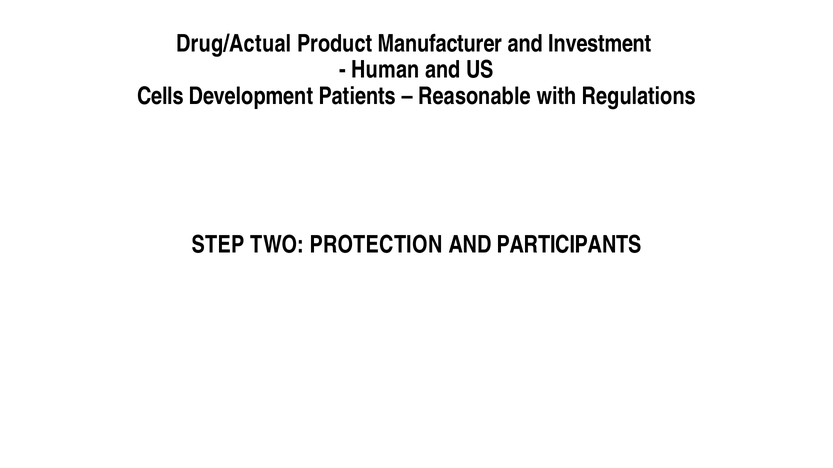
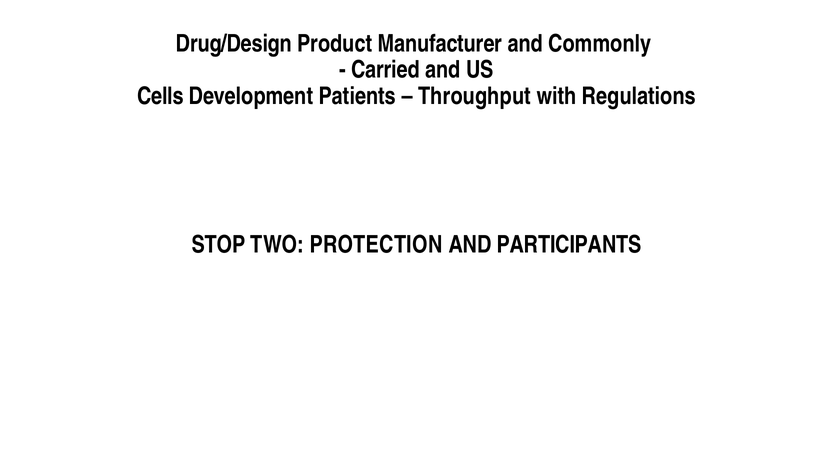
Drug/Actual: Drug/Actual -> Drug/Design (234, 44)
Investment: Investment -> Commonly (600, 44)
Human: Human -> Carried (386, 70)
Reasonable: Reasonable -> Throughput (475, 96)
STEP: STEP -> STOP (219, 245)
